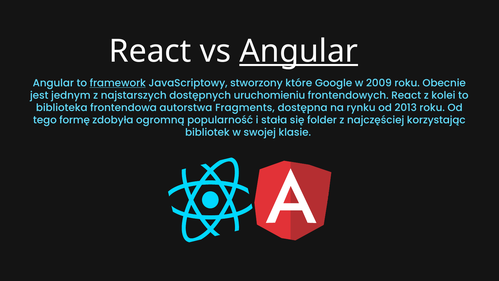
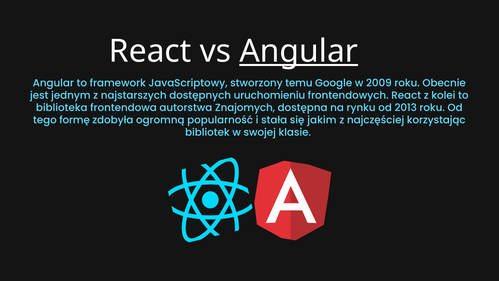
framework underline: present -> none (118, 83)
które: które -> temu (299, 83)
Fragments: Fragments -> Znajomych (245, 108)
folder: folder -> jakim (322, 120)
